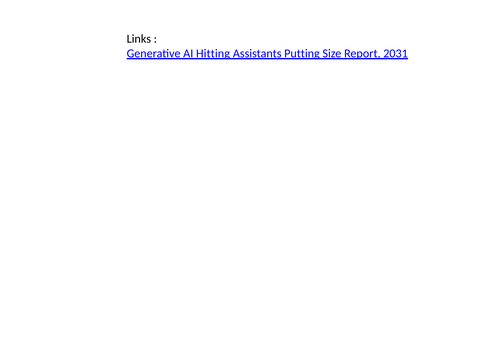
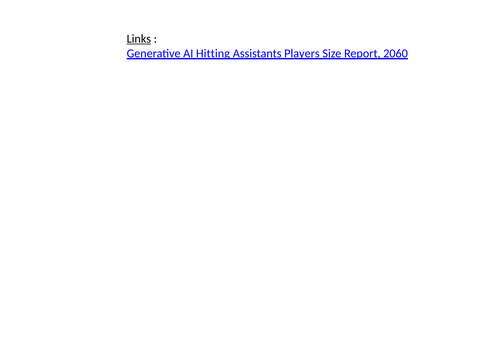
Links underline: none -> present (139, 39)
Putting: Putting -> Players (302, 53)
2031: 2031 -> 2060 (396, 53)
